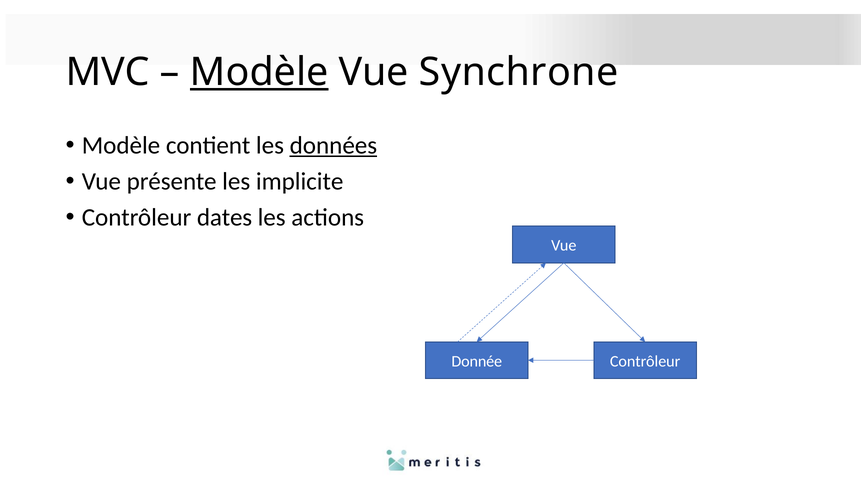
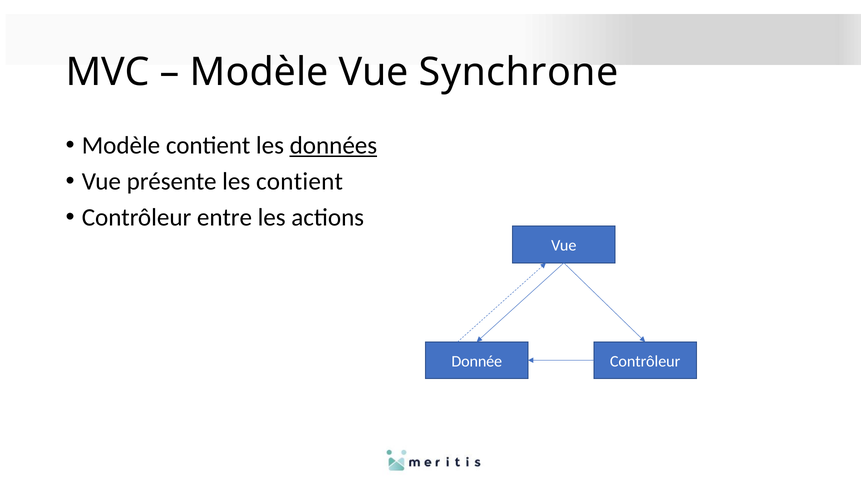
Modèle underline: present -> none (259, 72)
les implicite: implicite -> contient (300, 182)
dates: dates -> entre (224, 218)
